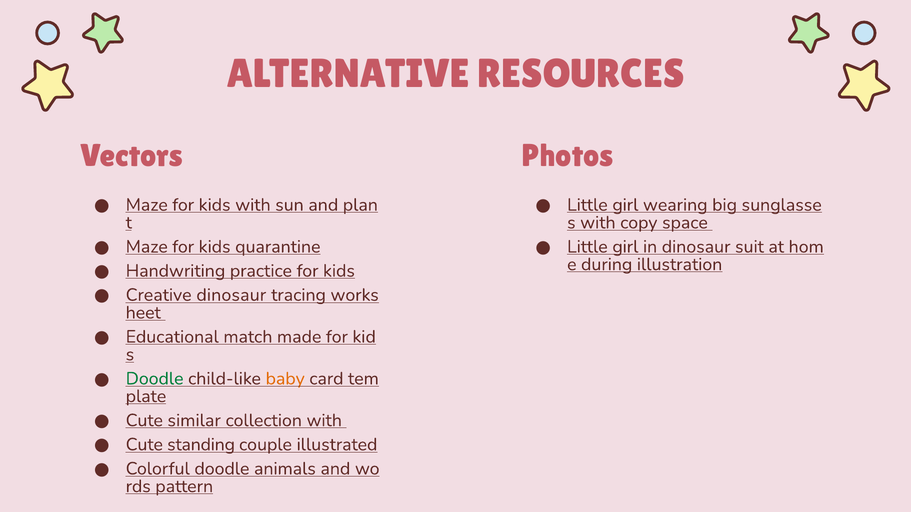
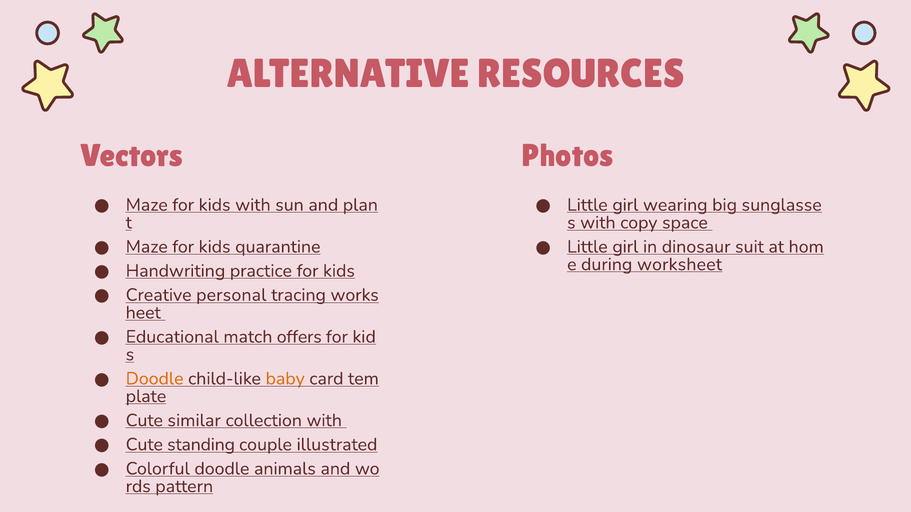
illustration: illustration -> worksheet (680, 265)
Creative dinosaur: dinosaur -> personal (231, 295)
made: made -> offers (299, 337)
Doodle colour: green -> orange (155, 379)
